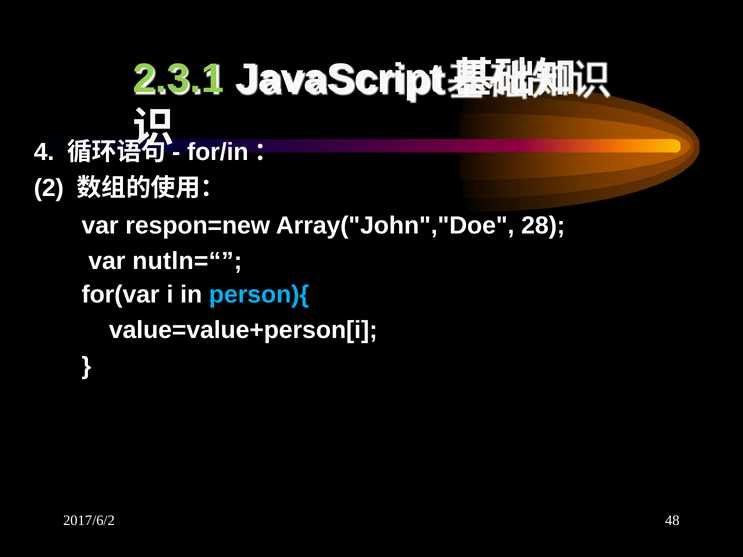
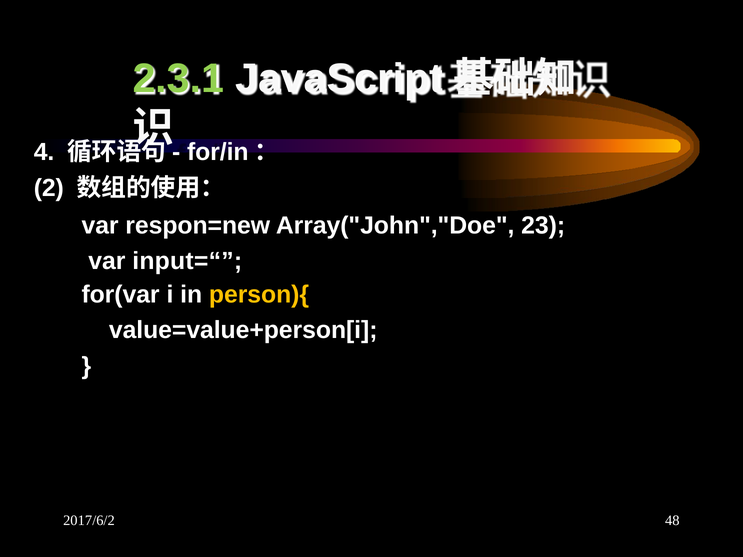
28: 28 -> 23 (543, 226)
nutln=“: nutln=“ -> input=“ (187, 261)
person){ colour: light blue -> yellow (259, 295)
